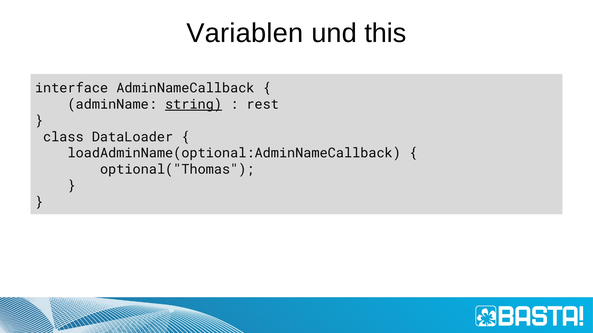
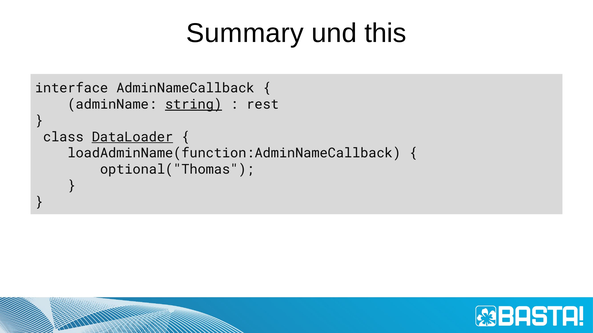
Variablen: Variablen -> Summary (245, 33)
DataLoader underline: none -> present (132, 137)
loadAdminName(optional:AdminNameCallback: loadAdminName(optional:AdminNameCallback -> loadAdminName(function:AdminNameCallback (234, 153)
